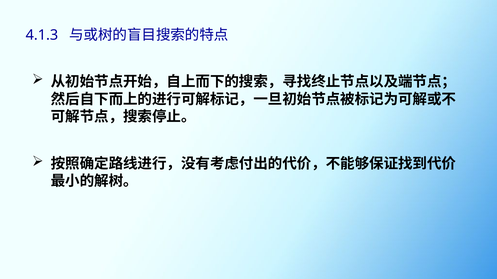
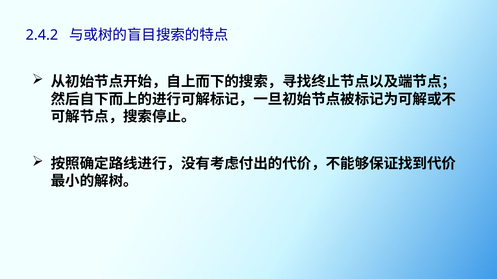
4.1.3: 4.1.3 -> 2.4.2 (42, 35)
